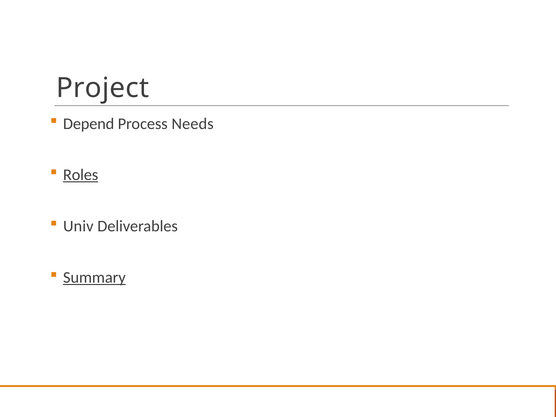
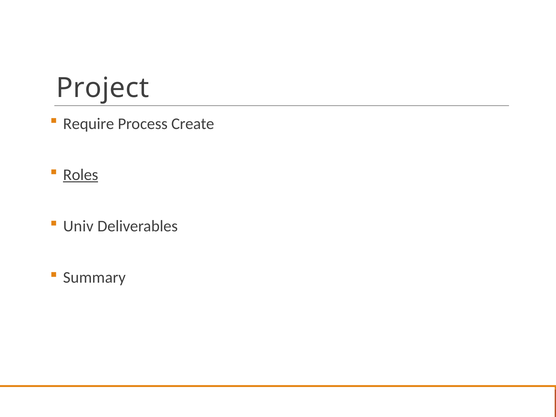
Depend: Depend -> Require (89, 124)
Needs: Needs -> Create (193, 124)
Summary underline: present -> none (94, 277)
